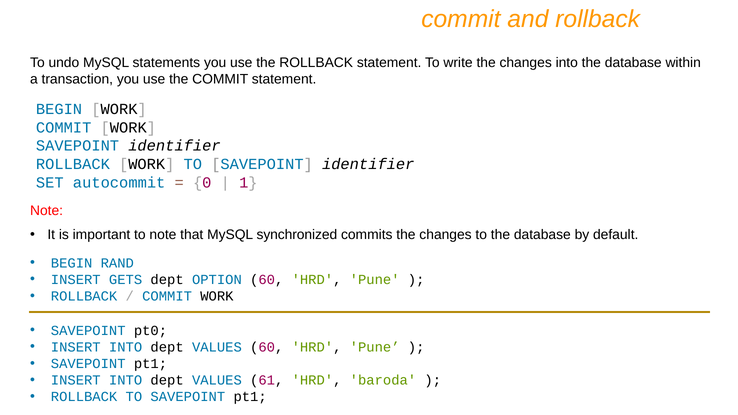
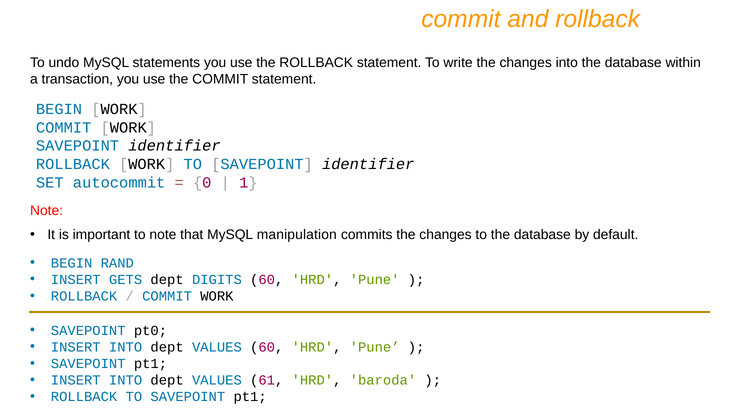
synchronized: synchronized -> manipulation (297, 235)
OPTION: OPTION -> DIGITS (217, 280)
